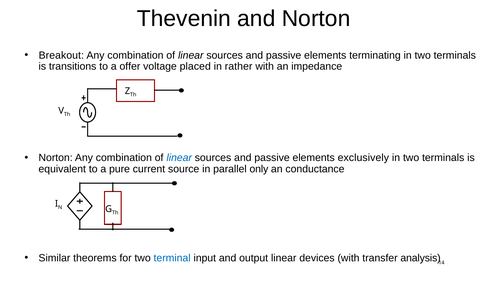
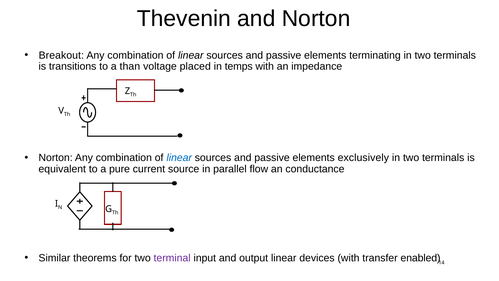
offer: offer -> than (130, 66)
rather: rather -> temps (239, 66)
only: only -> flow (259, 169)
terminal colour: blue -> purple (172, 258)
analysis: analysis -> enabled (421, 258)
